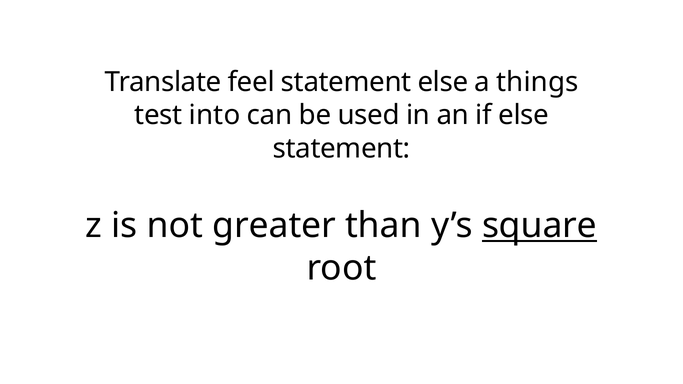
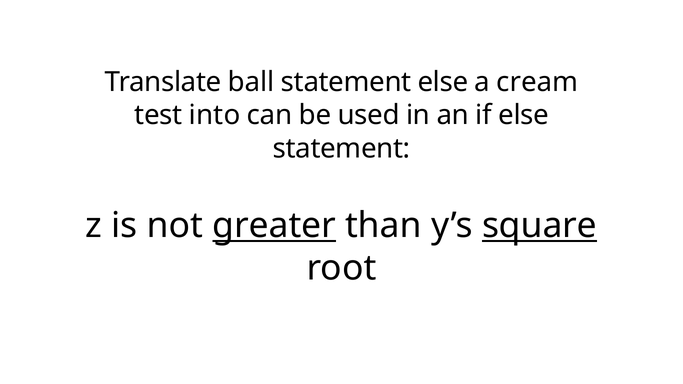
feel: feel -> ball (251, 82)
things: things -> cream (537, 82)
greater underline: none -> present (274, 226)
